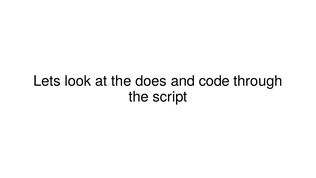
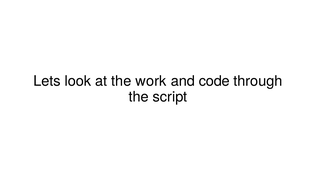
does: does -> work (151, 81)
